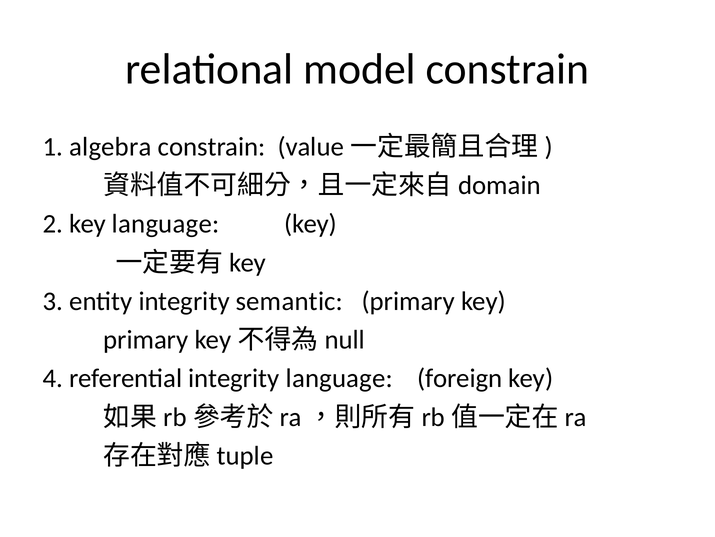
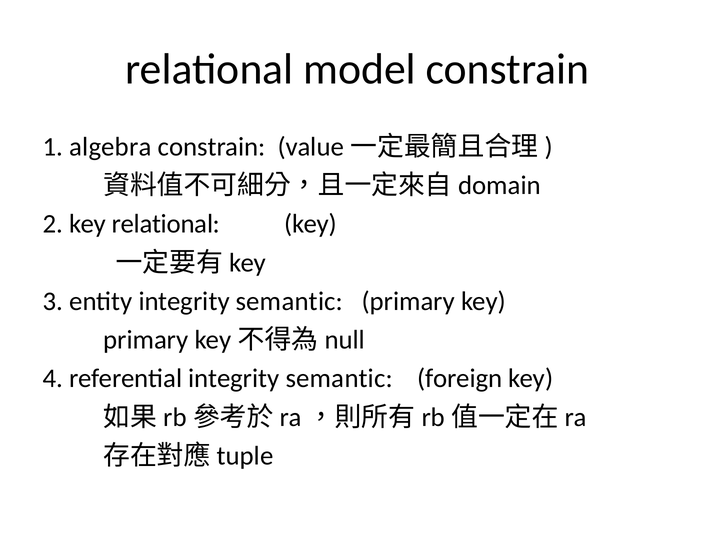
key language: language -> relational (166, 224)
referential integrity language: language -> semantic (339, 378)
